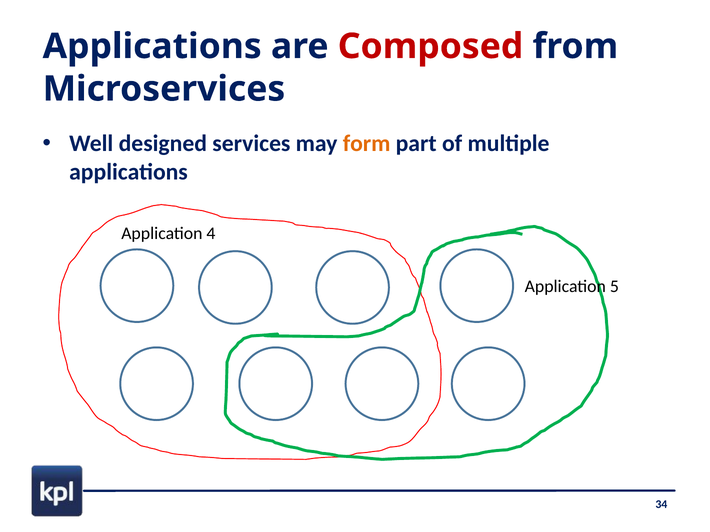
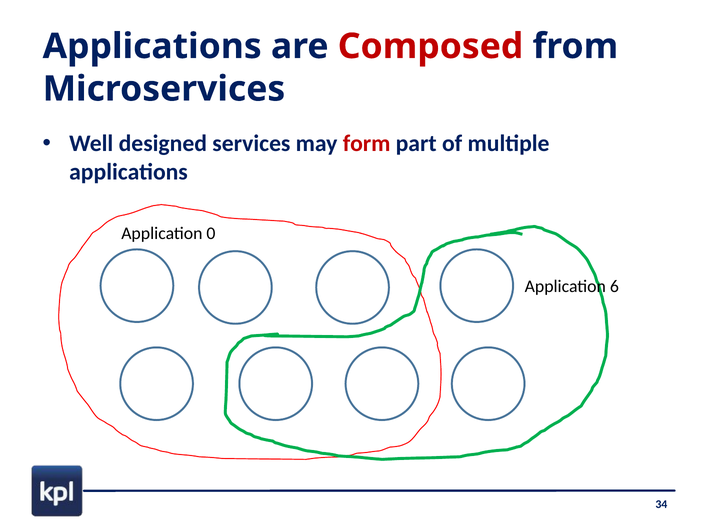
form colour: orange -> red (367, 144)
4: 4 -> 0 (211, 234)
5: 5 -> 6 (614, 287)
